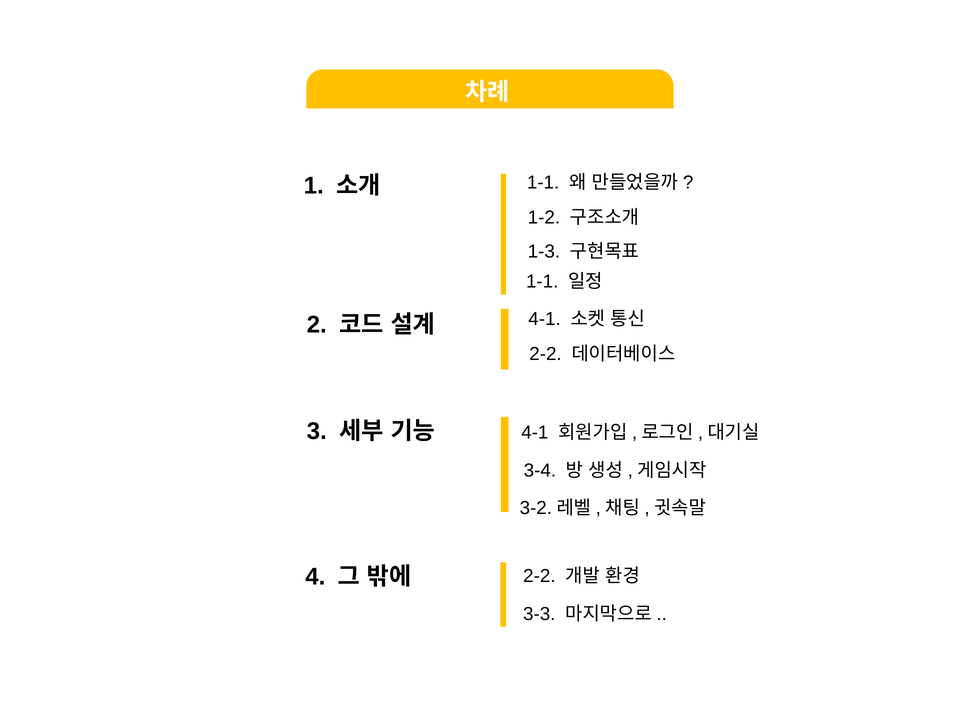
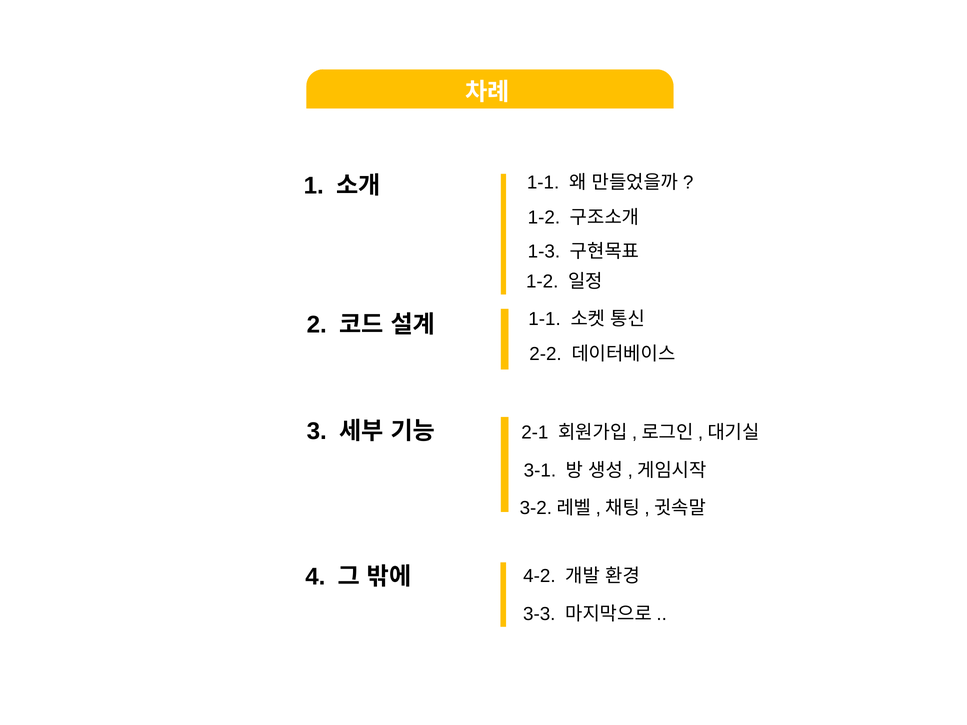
1-1: 1-1 -> 1-2 (542, 282)
4-1: 4-1 -> 1-1 (545, 319)
4-1: 4-1 -> 2-1 (535, 433)
3-4: 3-4 -> 3-1 (540, 471)
2-2: 2-2 -> 4-2 (539, 576)
